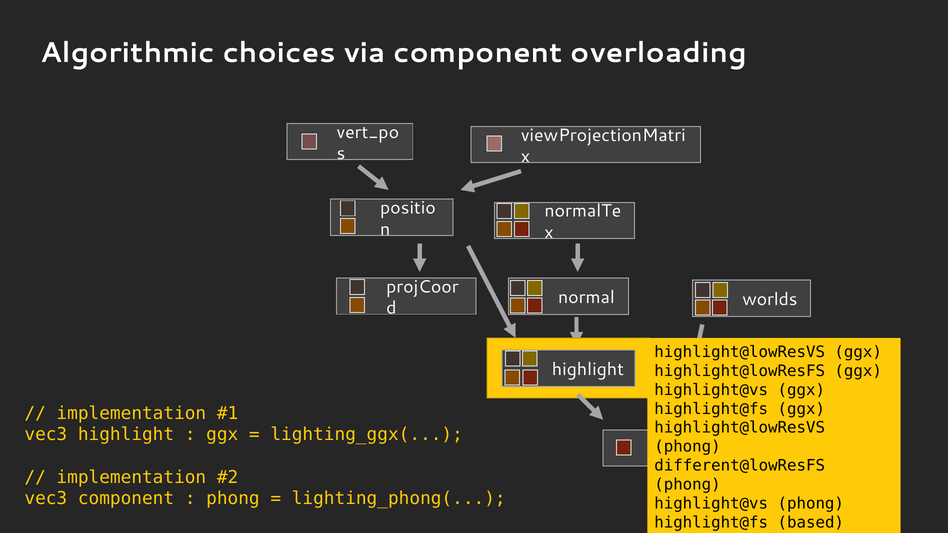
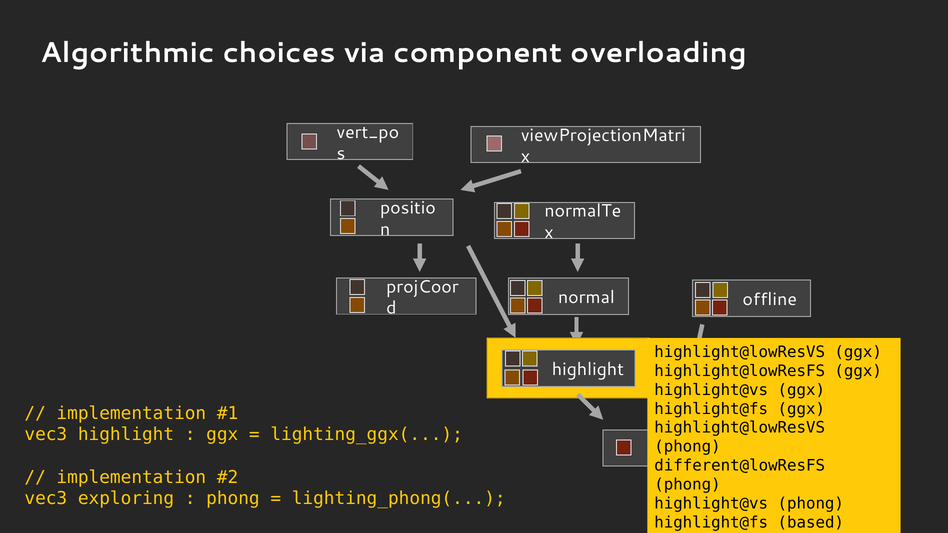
worlds: worlds -> offline (770, 300)
vec3 component: component -> exploring (126, 499)
